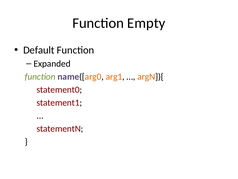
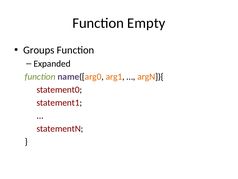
Default: Default -> Groups (39, 50)
